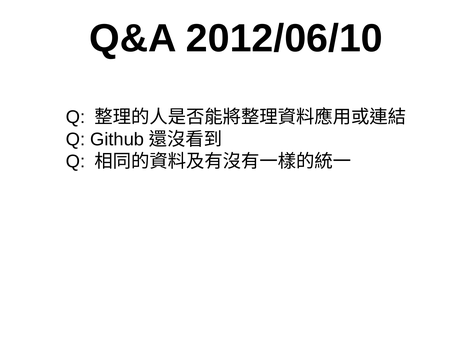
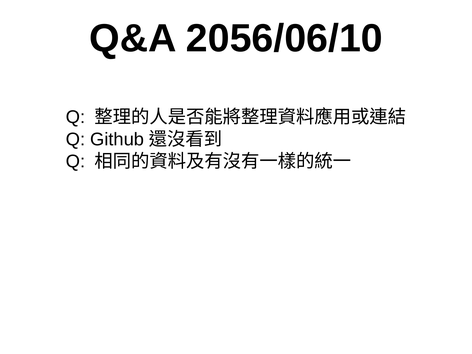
2012/06/10: 2012/06/10 -> 2056/06/10 (284, 38)
